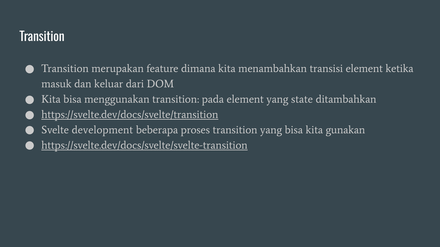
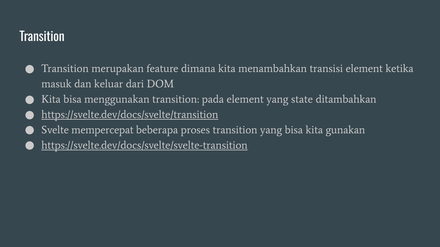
development: development -> mempercepat (102, 130)
